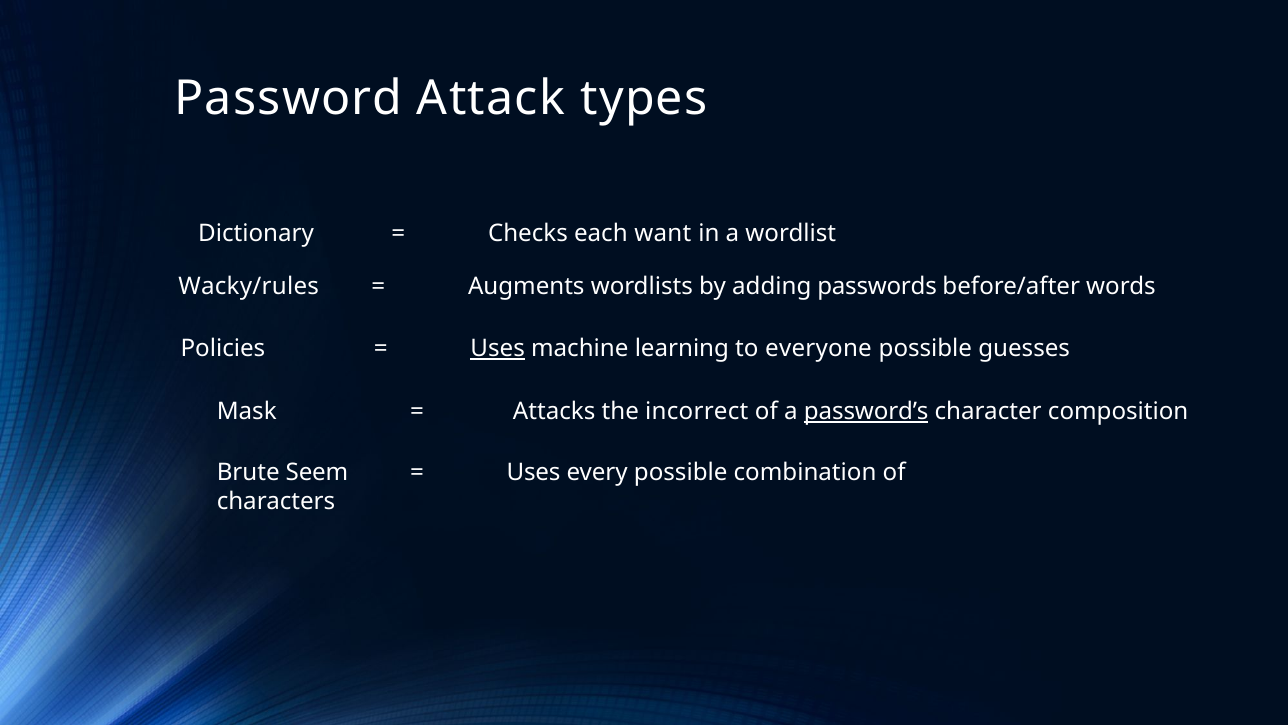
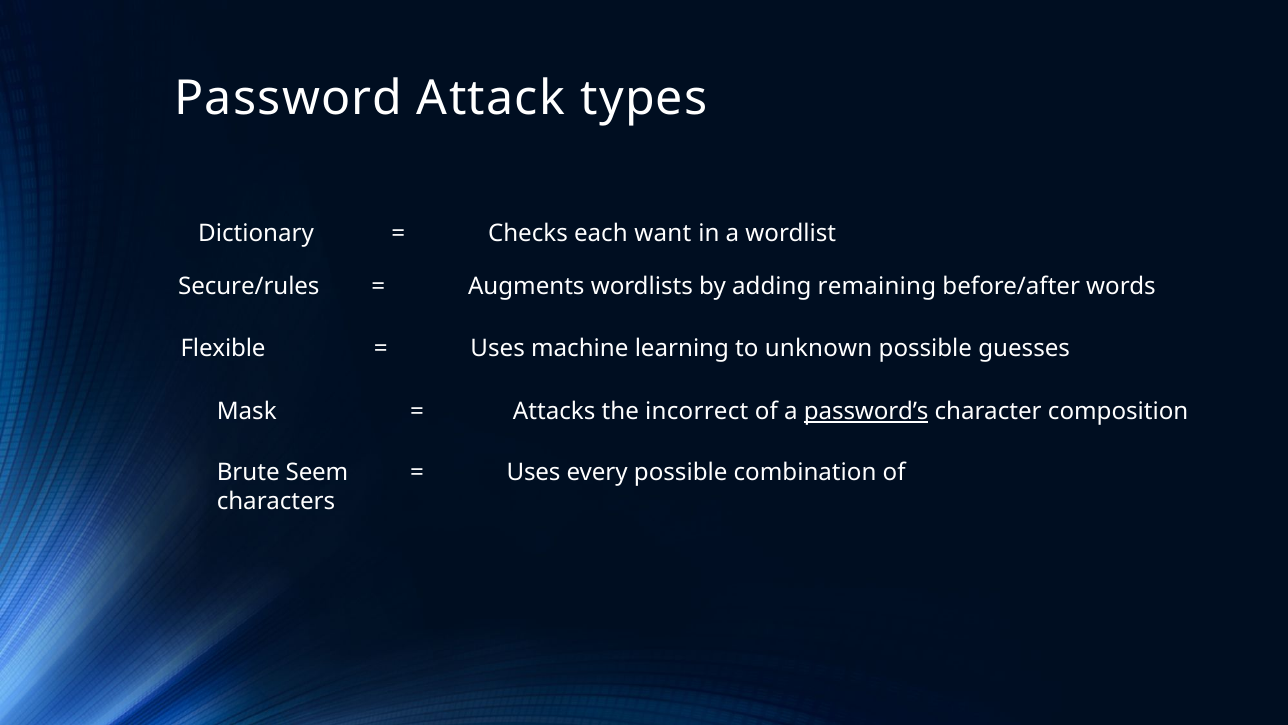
Wacky/rules: Wacky/rules -> Secure/rules (249, 286)
passwords: passwords -> remaining (877, 286)
Policies: Policies -> Flexible (223, 348)
Uses underline: present -> none (498, 348)
everyone: everyone -> unknown (819, 348)
